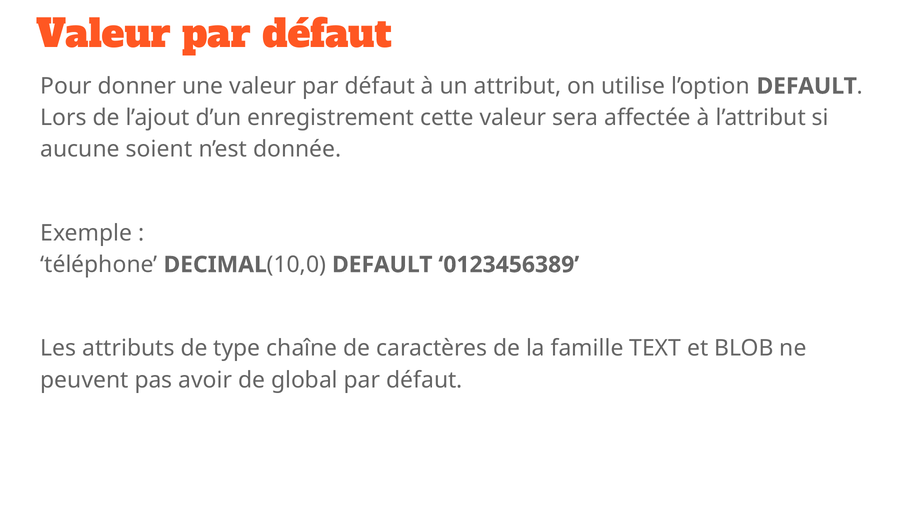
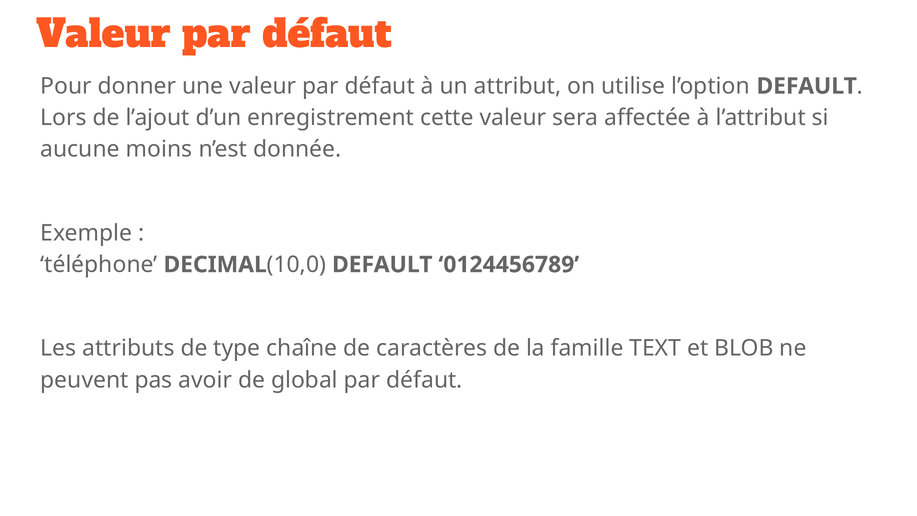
soient: soient -> moins (159, 149)
0123456389: 0123456389 -> 0124456789 (509, 265)
